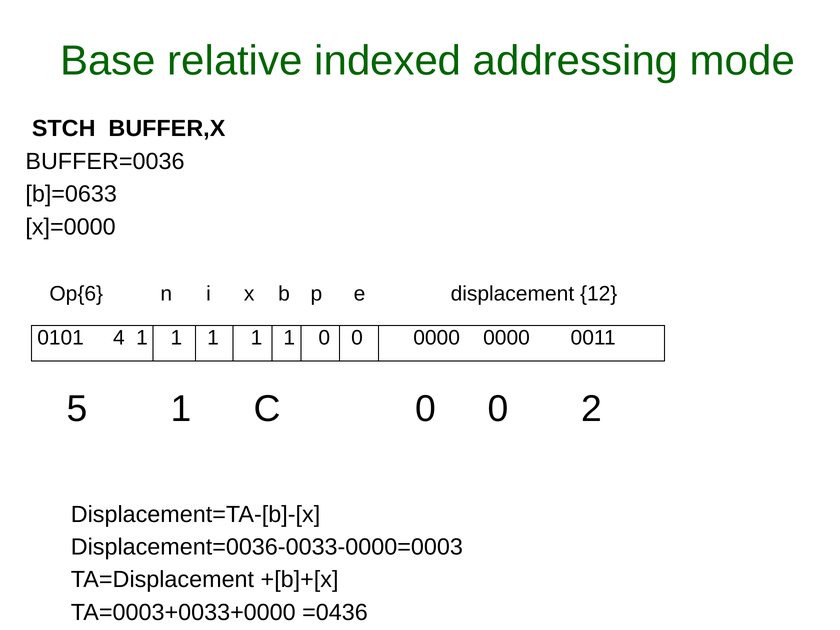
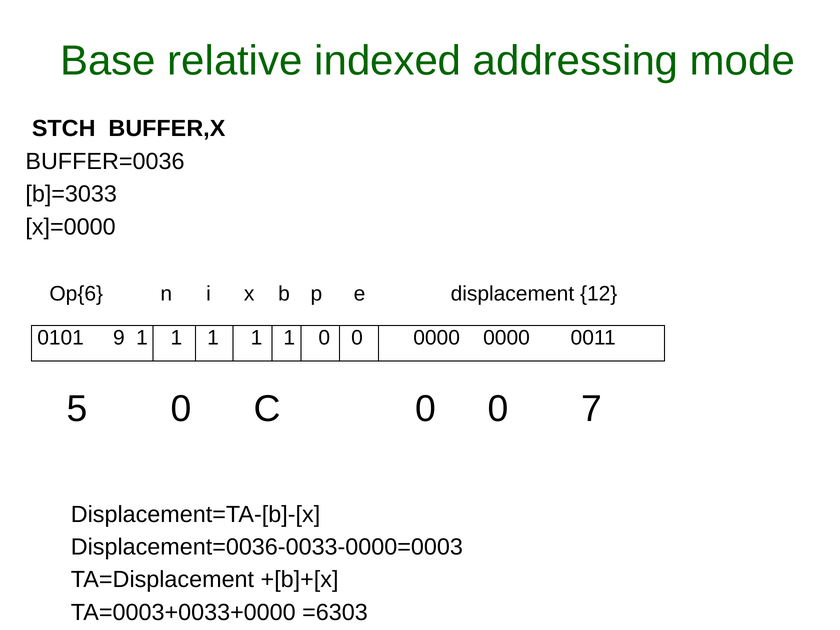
b]=0633: b]=0633 -> b]=3033 (71, 194)
4: 4 -> 9 (119, 338)
5 1: 1 -> 0 (181, 409)
2: 2 -> 7 (592, 409)
=0436: =0436 -> =6303 (335, 612)
